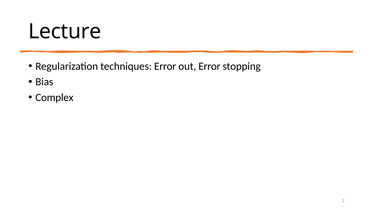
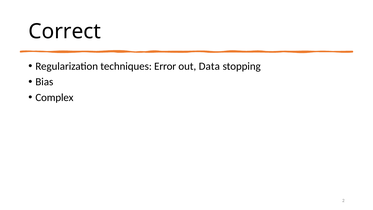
Lecture: Lecture -> Correct (65, 31)
out Error: Error -> Data (209, 66)
